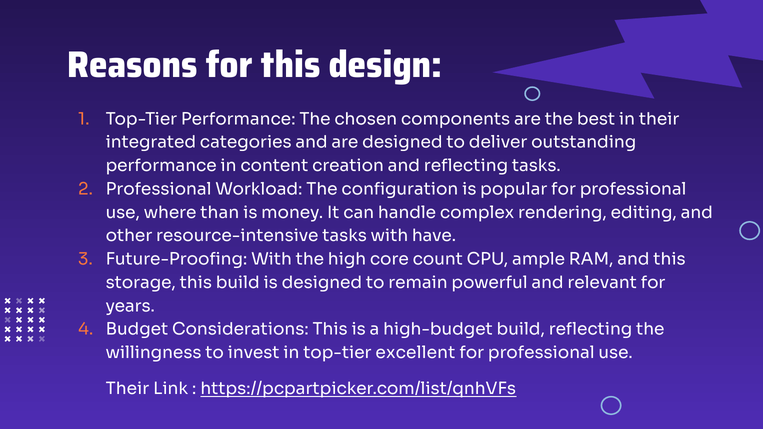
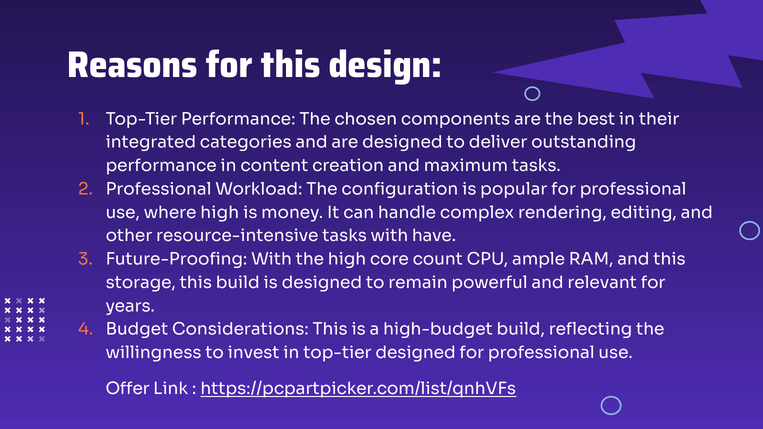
and reflecting: reflecting -> maximum (466, 166)
where than: than -> high (220, 213)
top-tier excellent: excellent -> designed (416, 353)
Their: Their -> Offer (128, 389)
